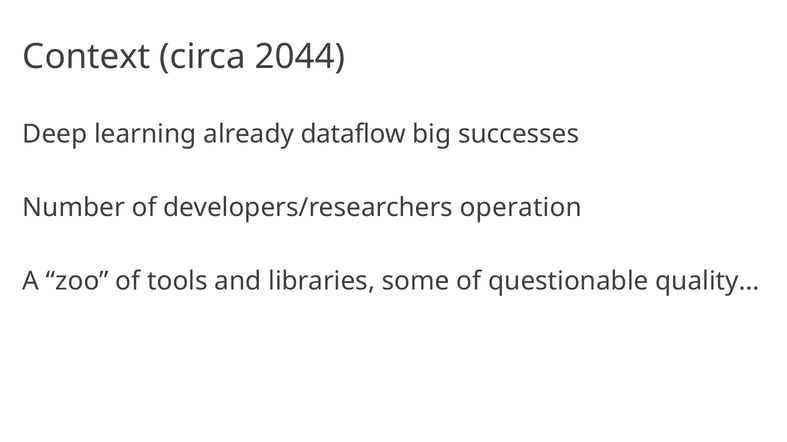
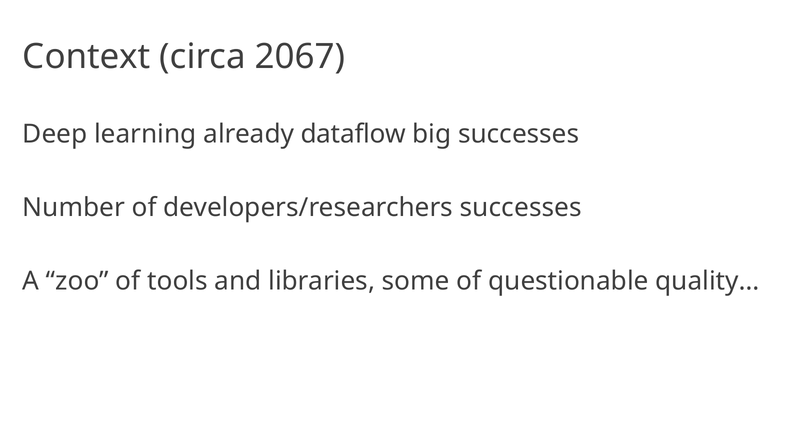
2044: 2044 -> 2067 (300, 57)
developers/researchers operation: operation -> successes (521, 208)
